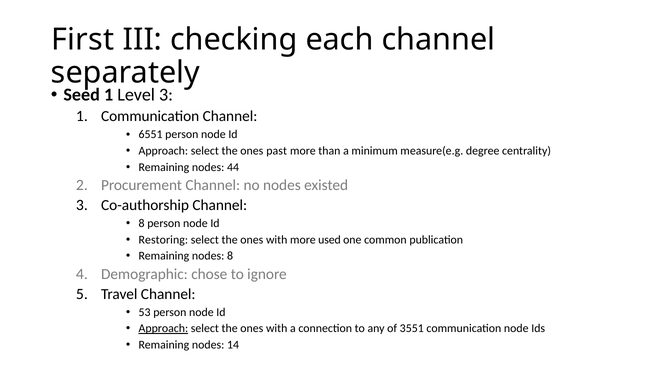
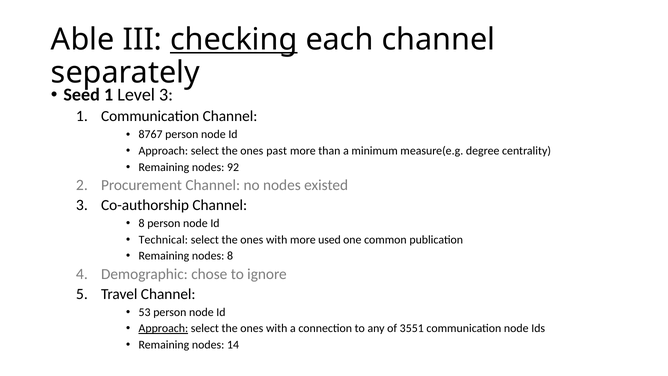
First: First -> Able (83, 40)
checking underline: none -> present (234, 40)
6551: 6551 -> 8767 (151, 134)
44: 44 -> 92 (233, 167)
Restoring: Restoring -> Technical (163, 240)
